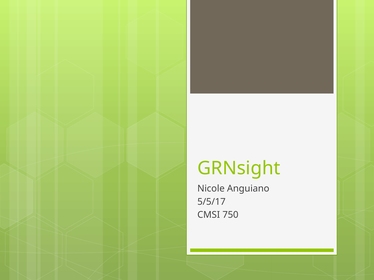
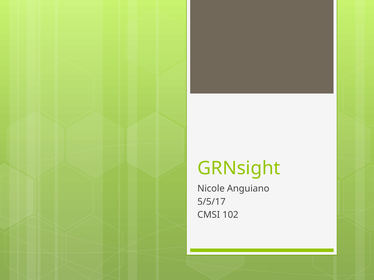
750: 750 -> 102 (230, 215)
